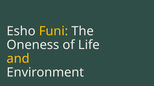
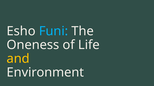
Funi colour: yellow -> light blue (54, 31)
